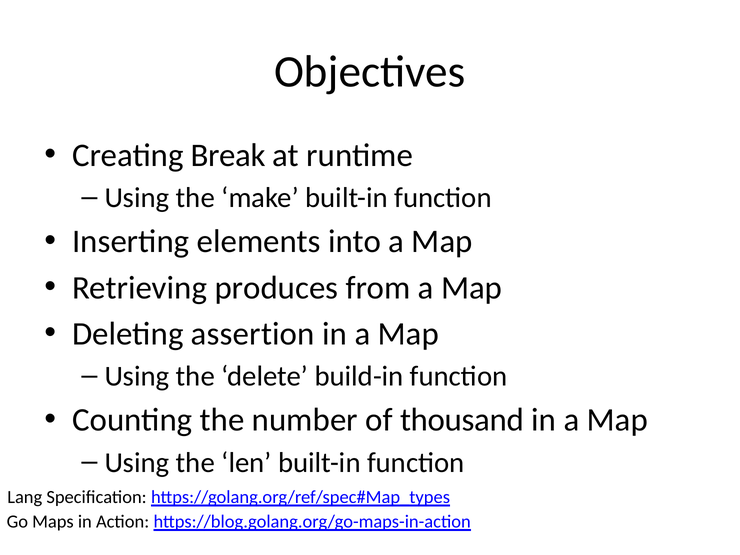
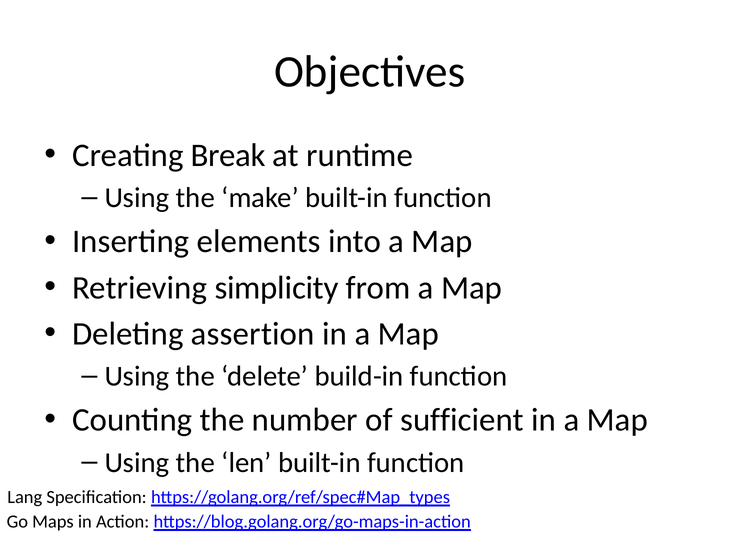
produces: produces -> simplicity (277, 288)
thousand: thousand -> sufficient (462, 420)
